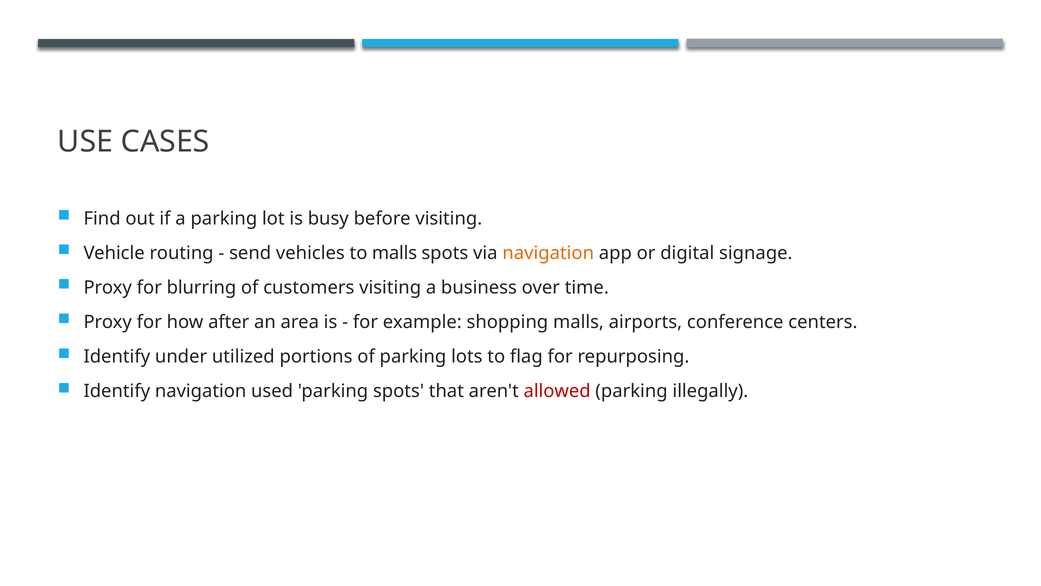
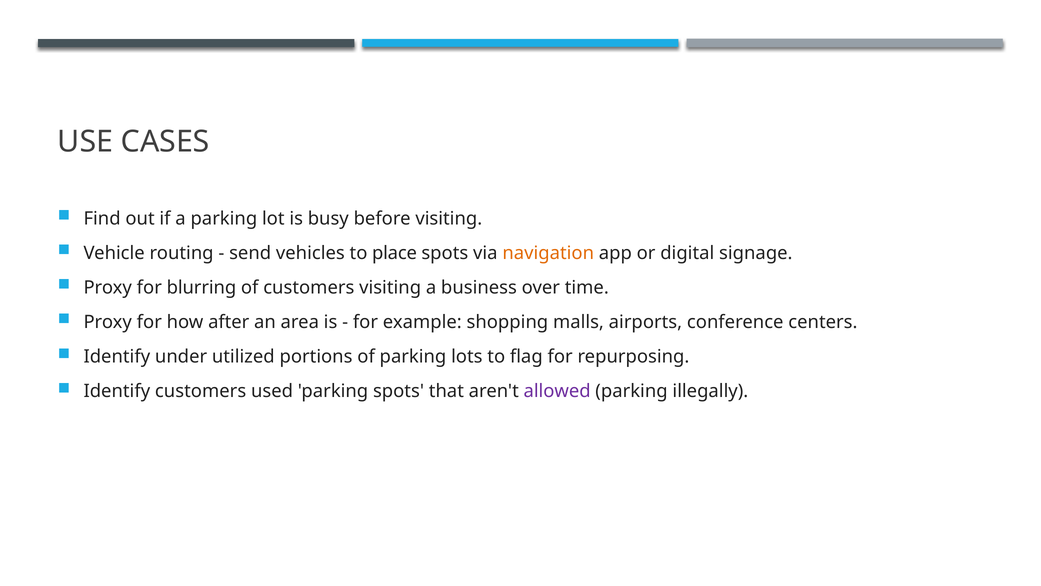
to malls: malls -> place (394, 253)
Identify navigation: navigation -> customers (201, 391)
allowed colour: red -> purple (557, 391)
